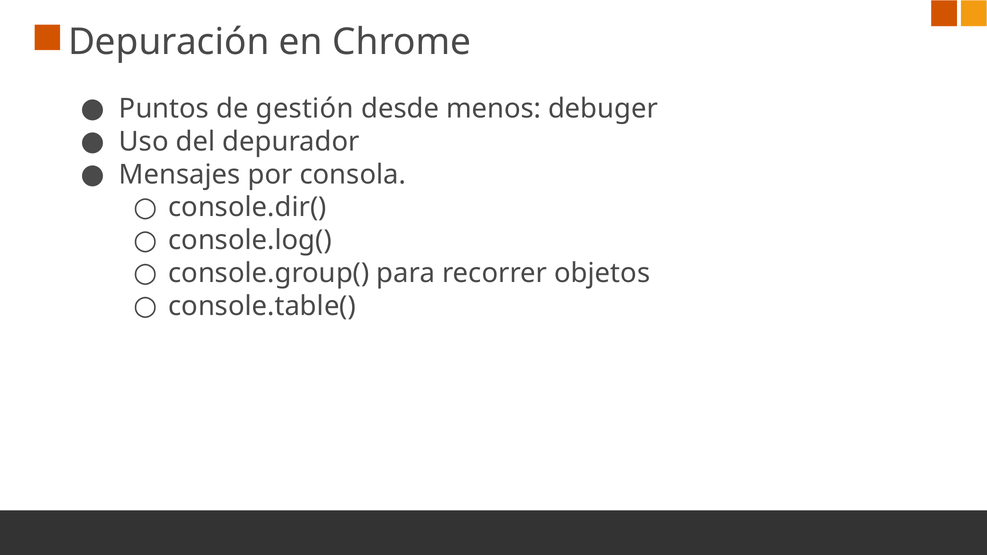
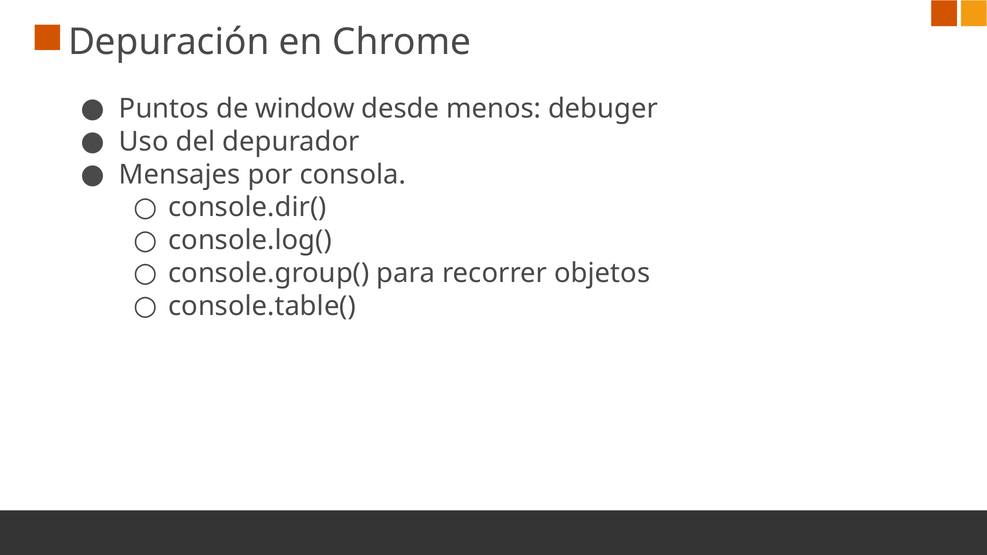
gestión: gestión -> window (305, 109)
